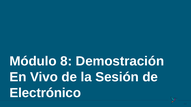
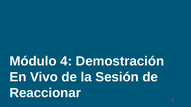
8: 8 -> 4 (66, 61)
Electrónico: Electrónico -> Reaccionar (45, 93)
